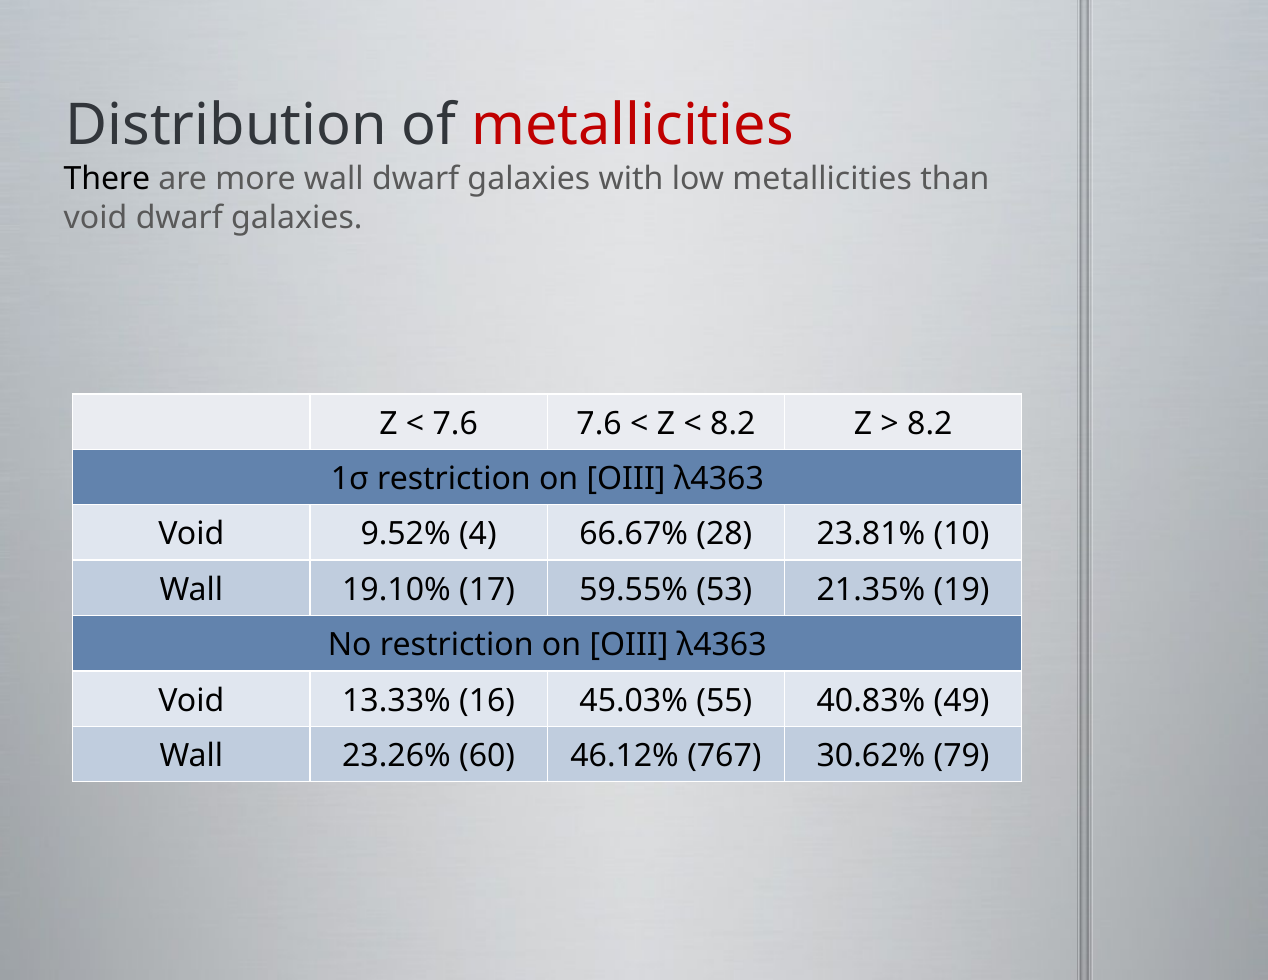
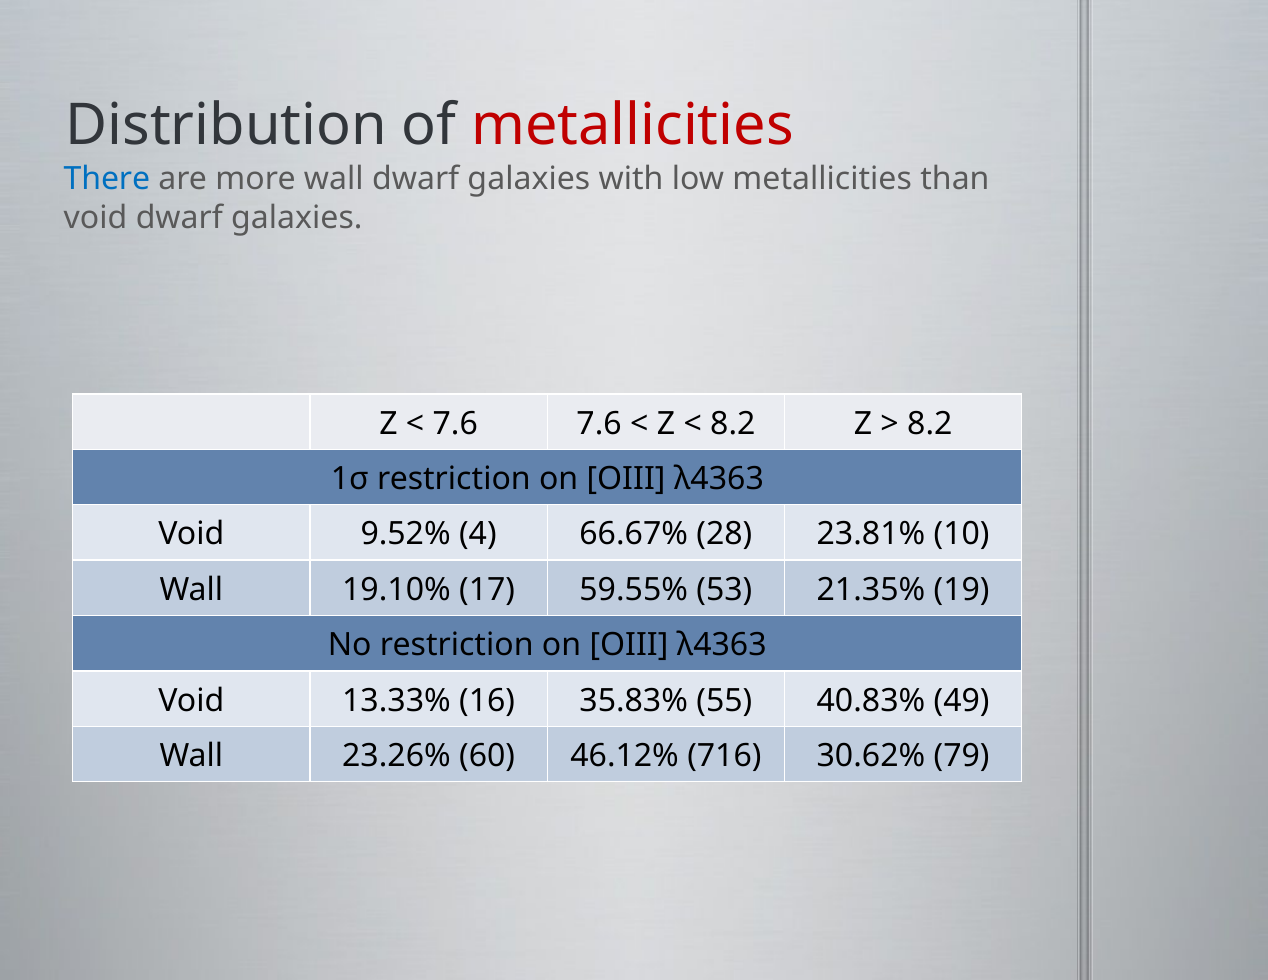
There colour: black -> blue (107, 179)
45.03%: 45.03% -> 35.83% (634, 700)
767: 767 -> 716 (724, 756)
